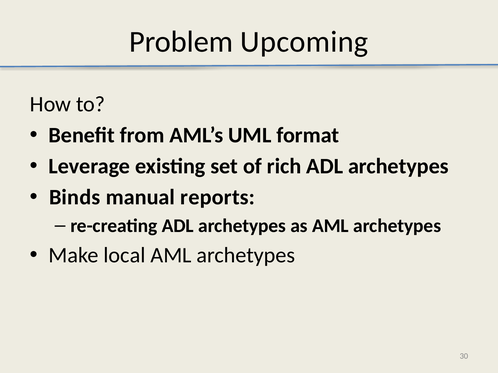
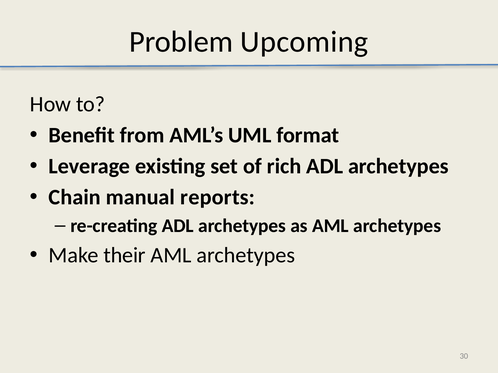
Binds: Binds -> Chain (75, 197)
local: local -> their (125, 256)
